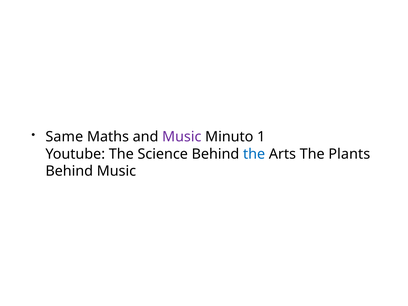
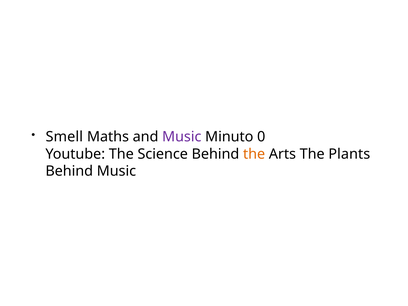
Same: Same -> Smell (64, 137)
1: 1 -> 0 (261, 137)
the colour: blue -> orange (254, 154)
